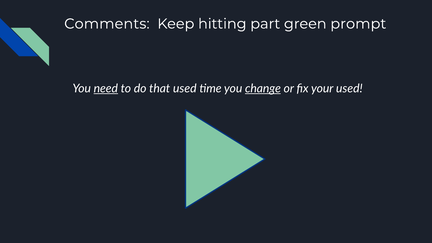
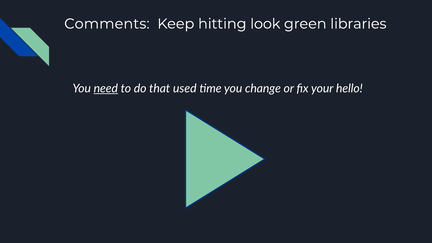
part: part -> look (265, 24)
prompt: prompt -> libraries (358, 24)
change underline: present -> none (263, 89)
your used: used -> hello (349, 89)
